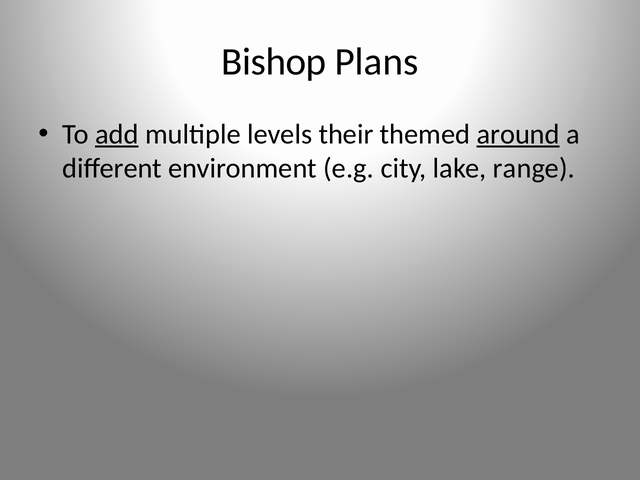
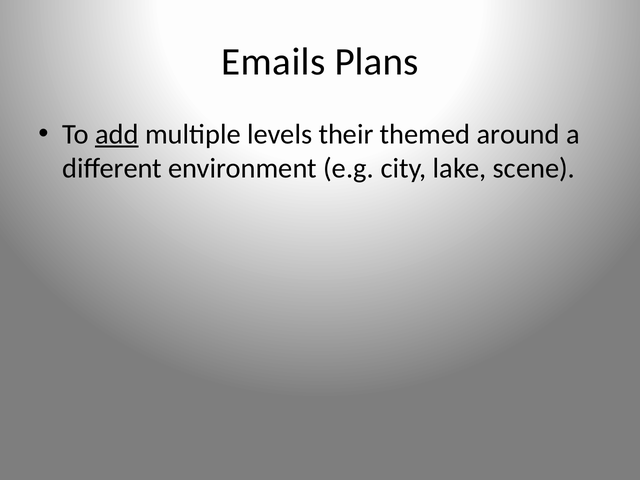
Bishop: Bishop -> Emails (273, 62)
around underline: present -> none (518, 134)
range: range -> scene (534, 168)
